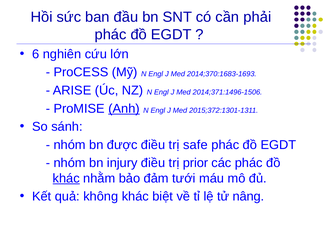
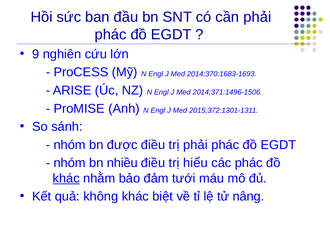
6: 6 -> 9 (36, 54)
Anh underline: present -> none (124, 109)
trị safe: safe -> phải (195, 145)
injury: injury -> nhiều (122, 163)
prior: prior -> hiểu (195, 163)
